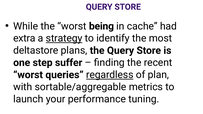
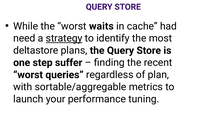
being: being -> waits (101, 26)
extra: extra -> need (24, 38)
regardless underline: present -> none (110, 75)
